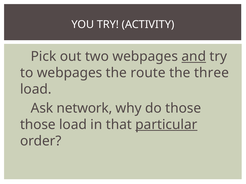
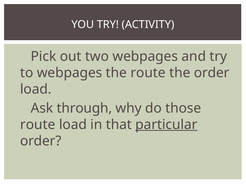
and underline: present -> none (194, 57)
the three: three -> order (212, 73)
network: network -> through (84, 109)
those: those -> route (38, 125)
